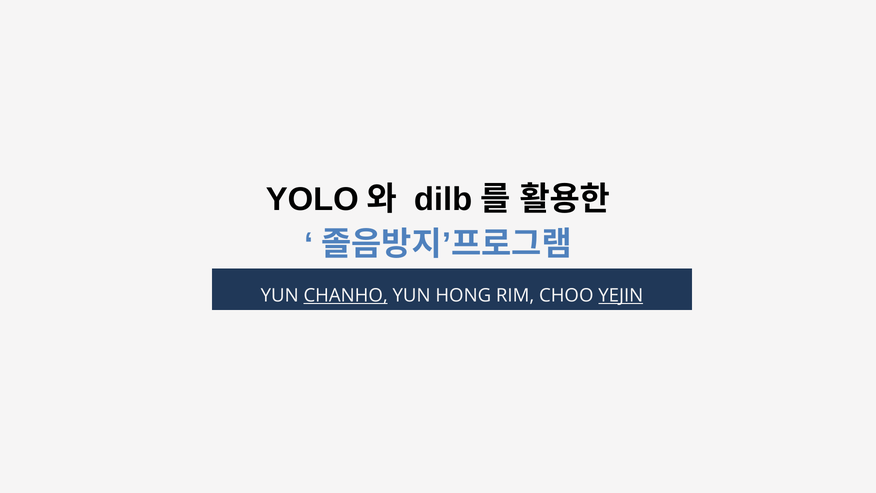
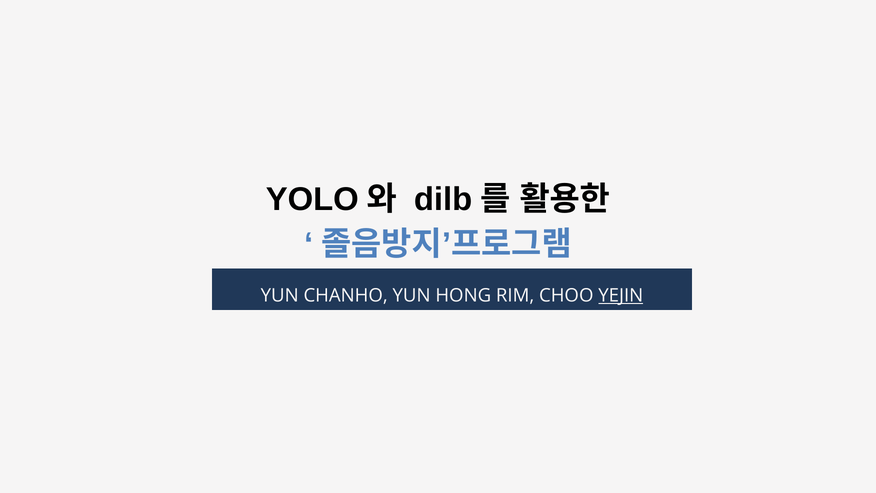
CHANHO underline: present -> none (346, 295)
